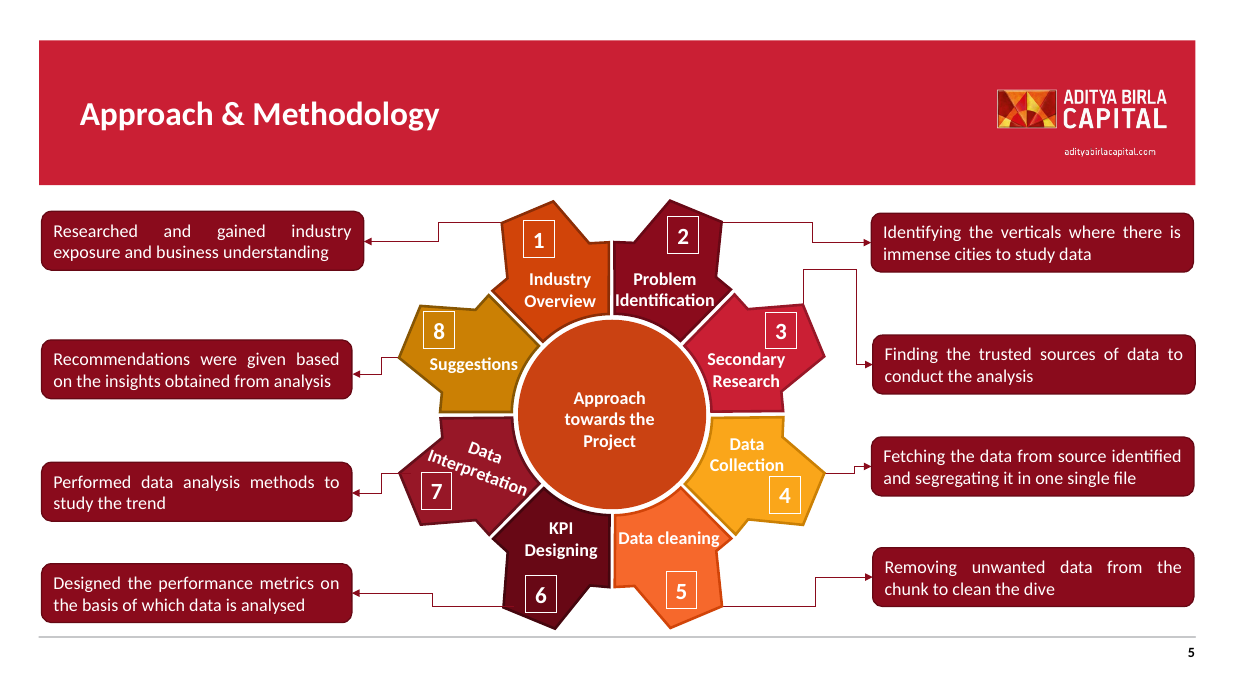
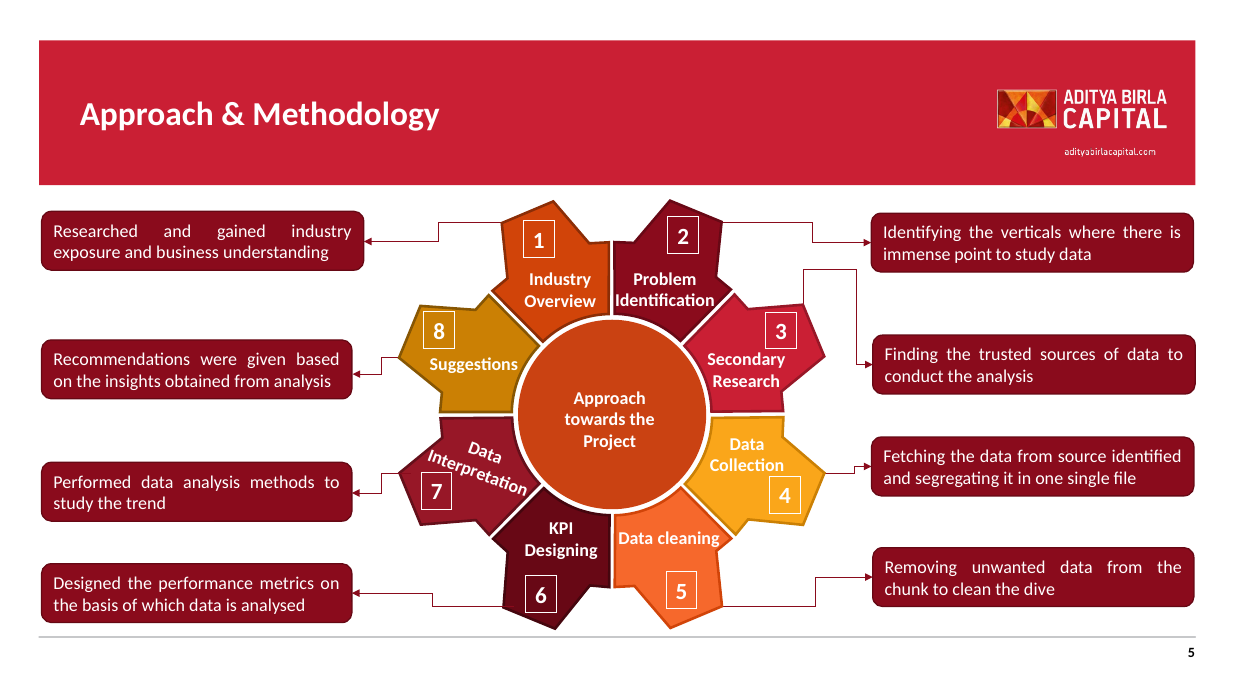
cities: cities -> point (973, 255)
